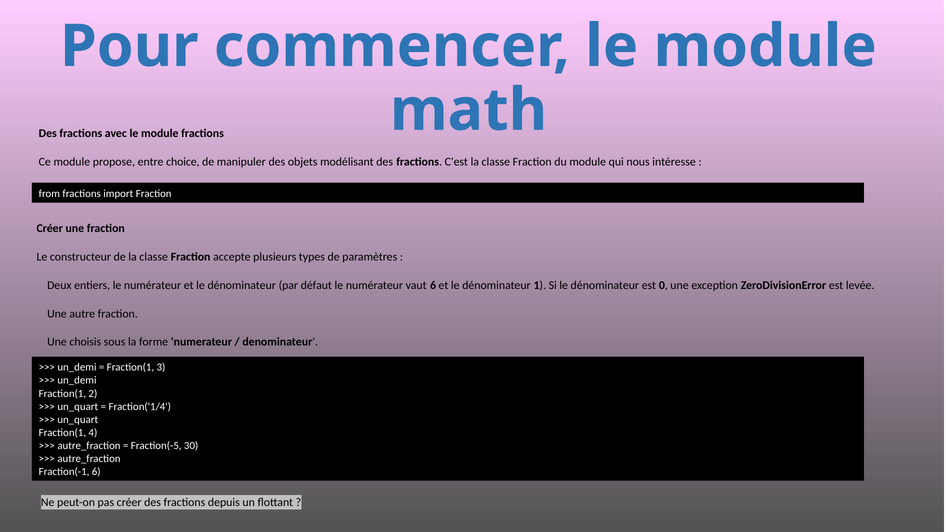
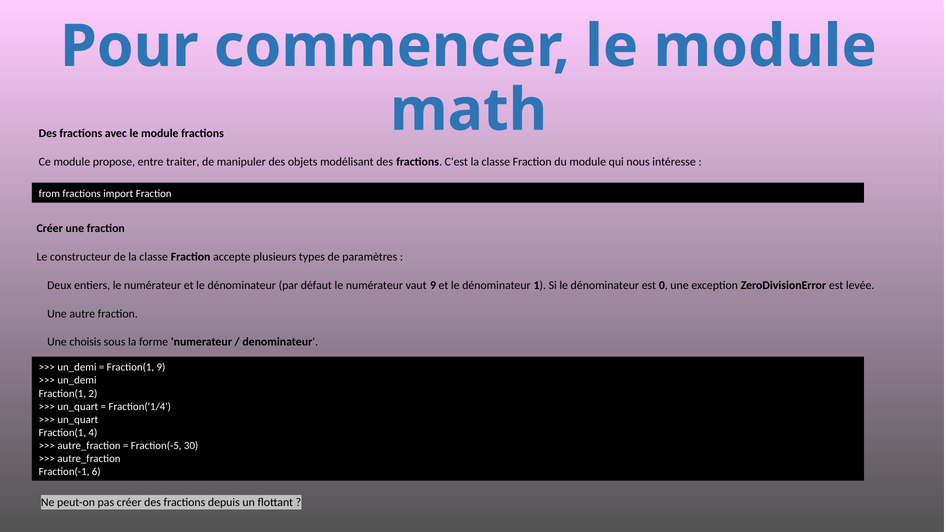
choice: choice -> traiter (183, 162)
vaut 6: 6 -> 9 (433, 285)
Fraction(1 3: 3 -> 9 (161, 367)
